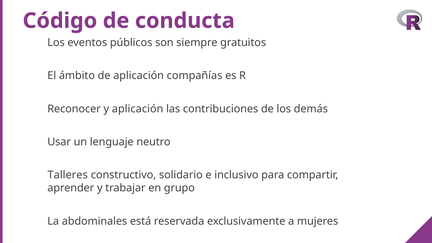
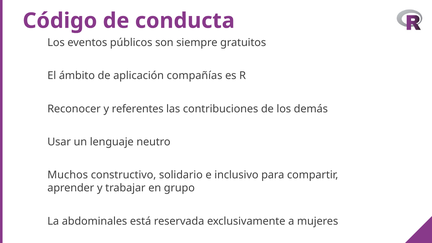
y aplicación: aplicación -> referentes (138, 109)
Talleres: Talleres -> Muchos (68, 175)
